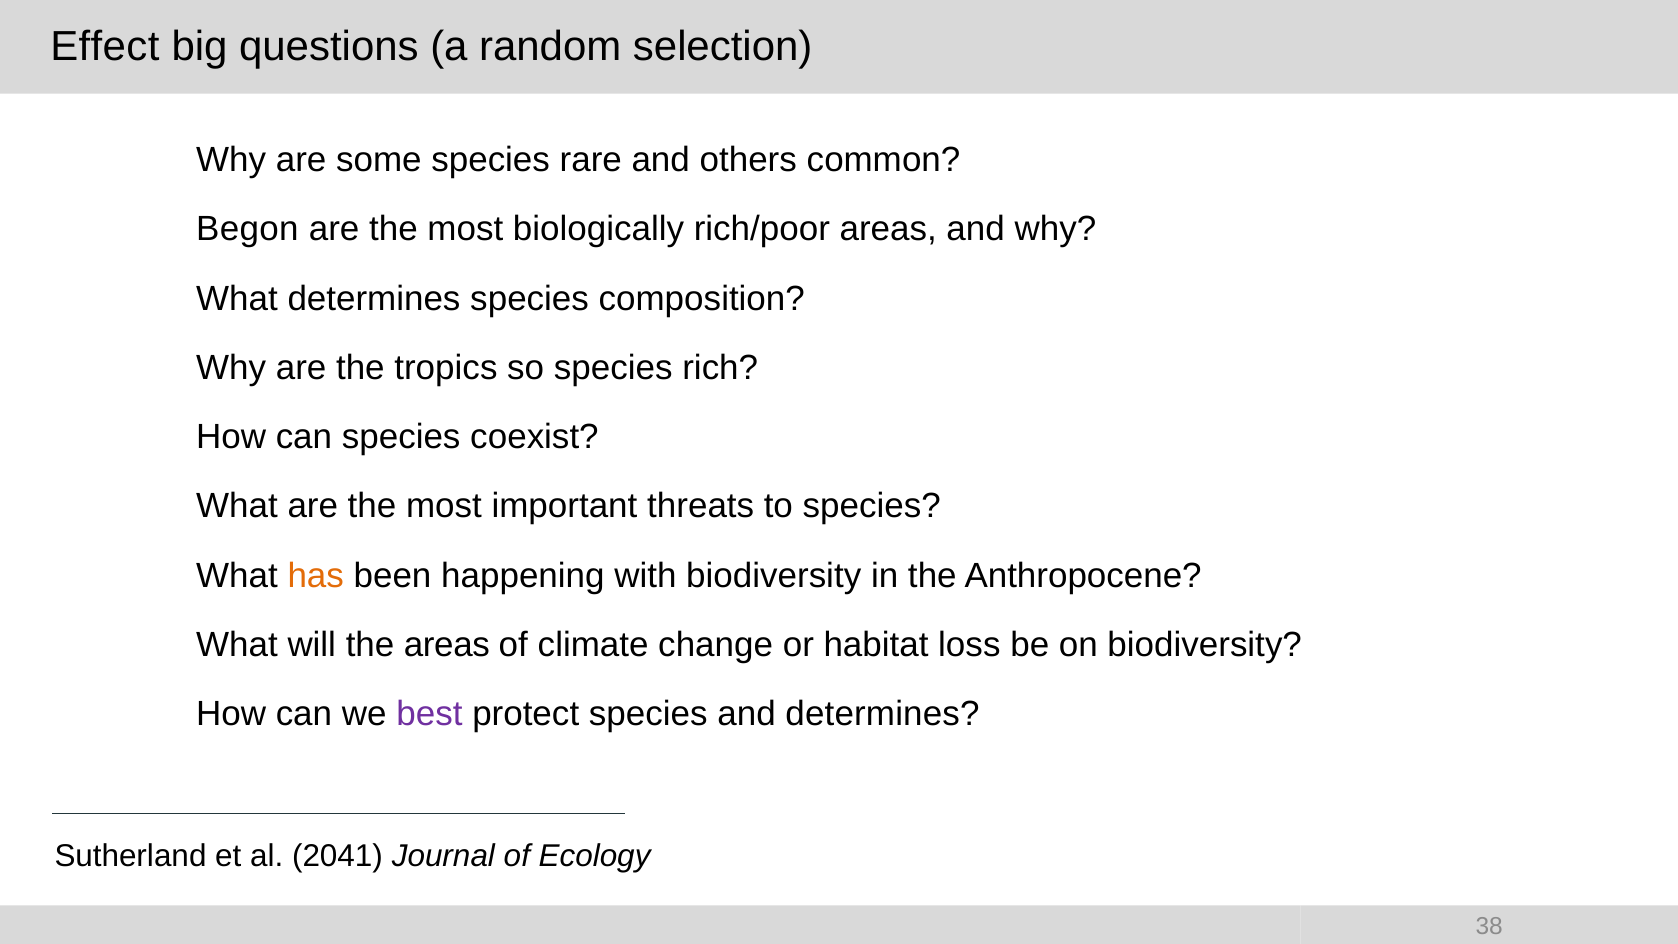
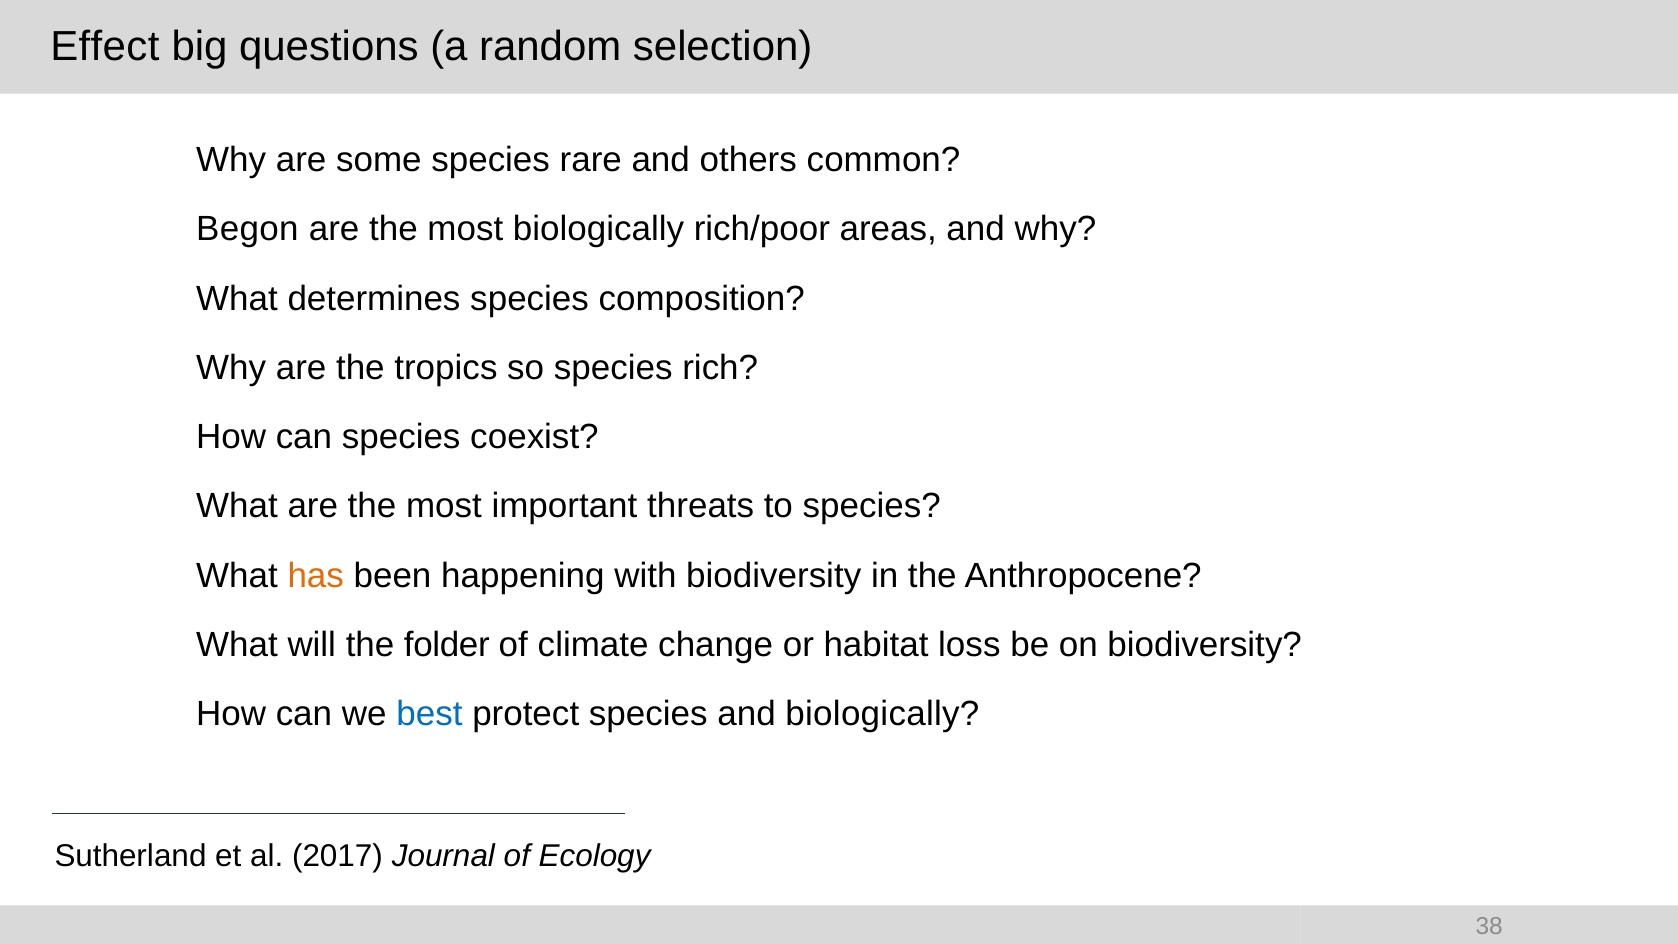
the areas: areas -> folder (447, 645)
best colour: purple -> blue (429, 714)
and determines: determines -> biologically (882, 714)
2041: 2041 -> 2017 (337, 856)
